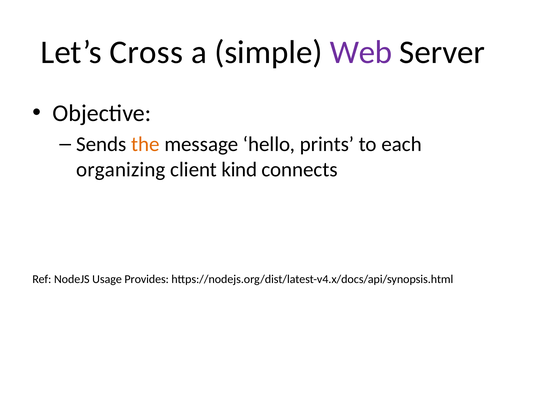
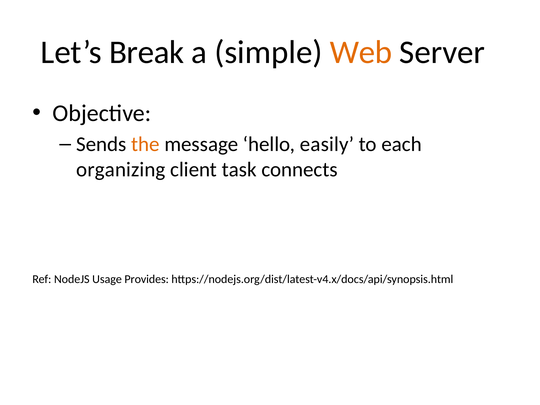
Cross: Cross -> Break (147, 52)
Web colour: purple -> orange (361, 52)
prints: prints -> easily (327, 144)
kind: kind -> task (239, 170)
